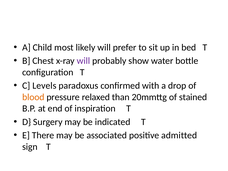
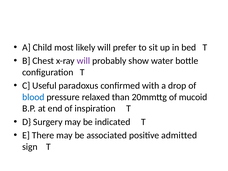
Levels: Levels -> Useful (44, 86)
blood colour: orange -> blue (33, 97)
stained: stained -> mucoid (193, 97)
